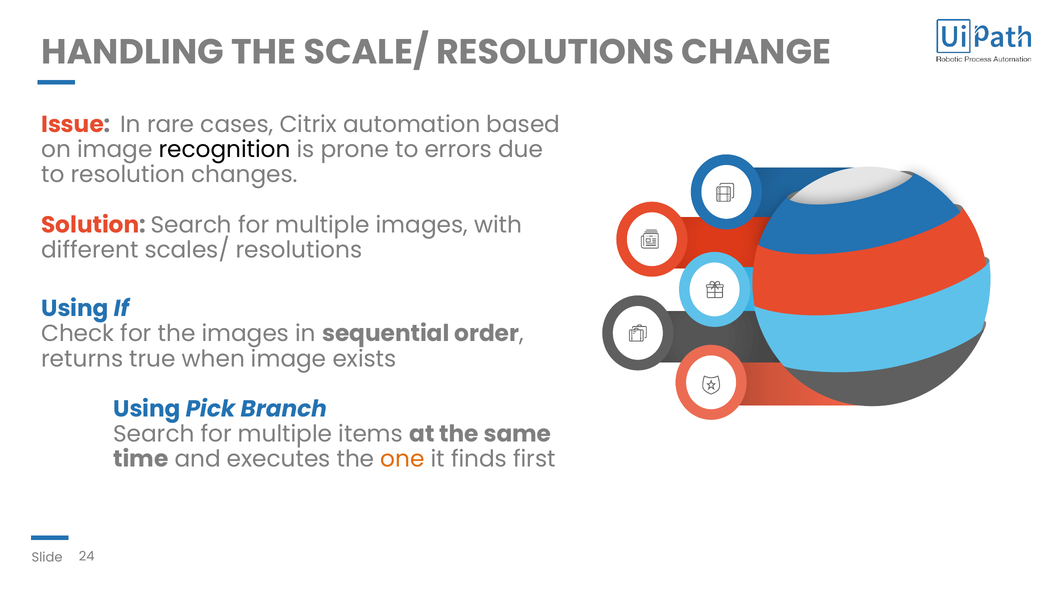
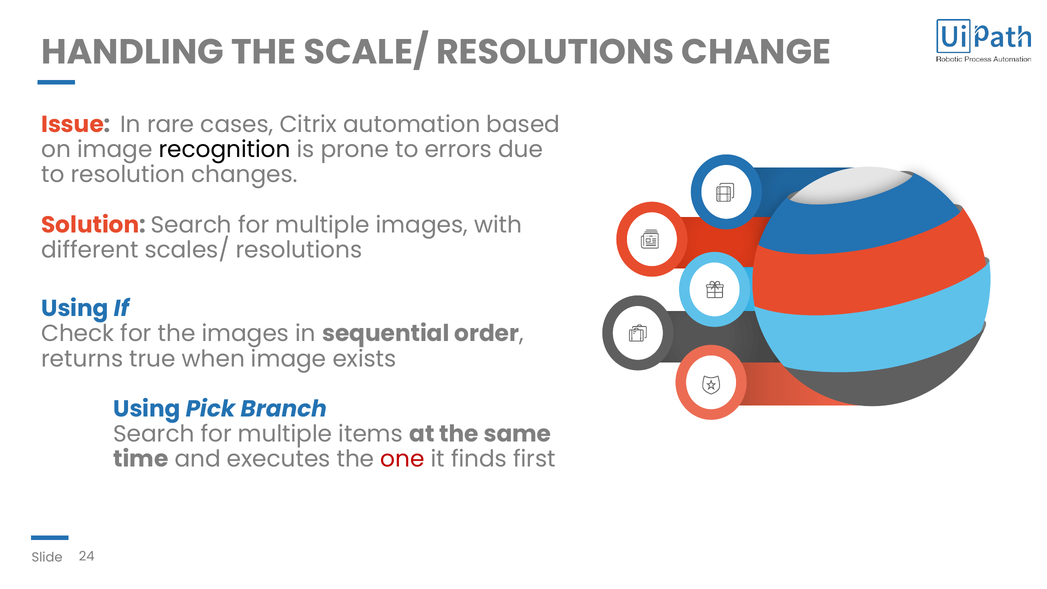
one colour: orange -> red (403, 459)
